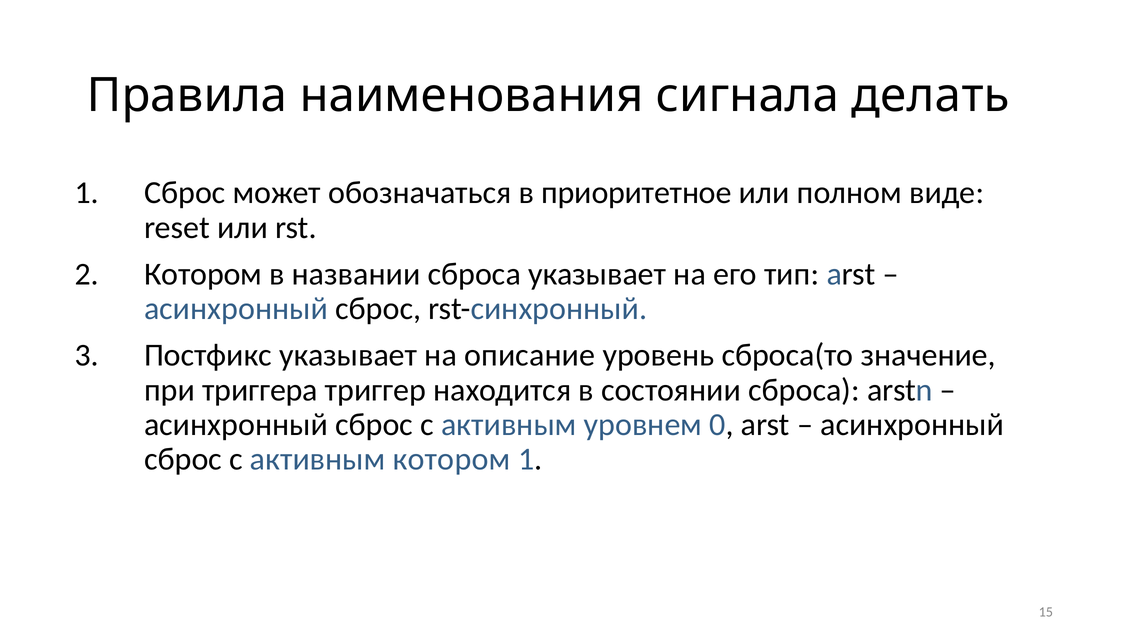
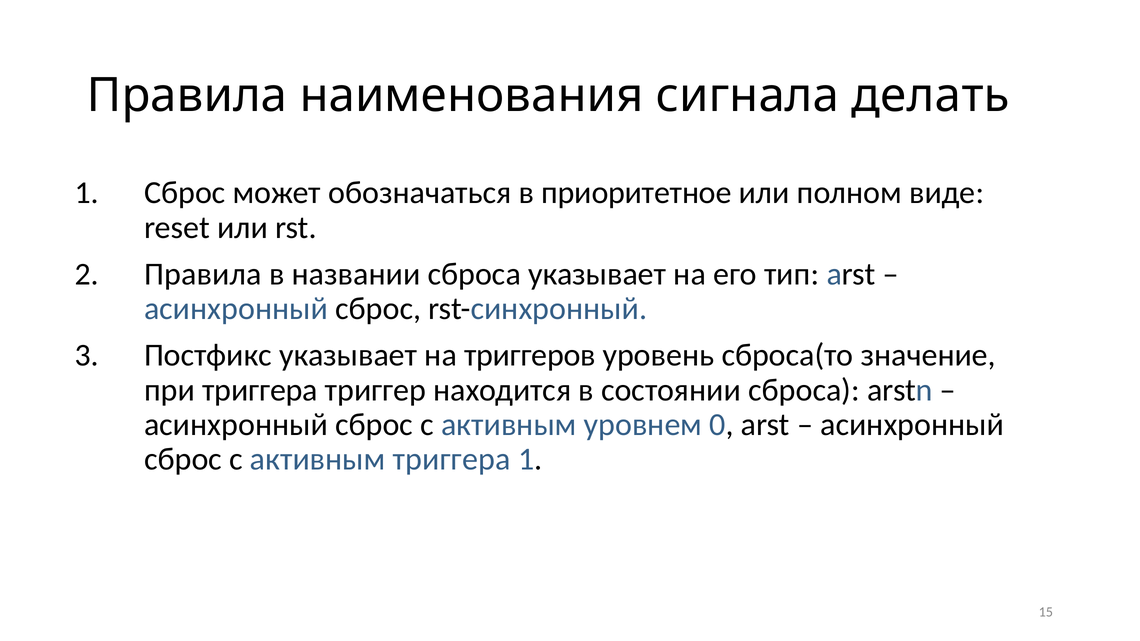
Котором: Котором -> Правила (203, 274)
описание: описание -> триггеров (530, 355)
активным котором: котором -> триггера (452, 459)
